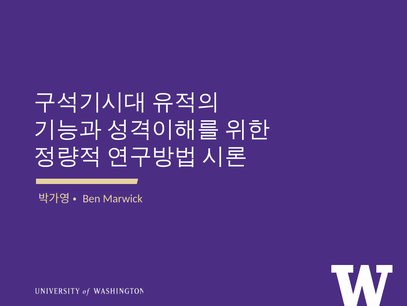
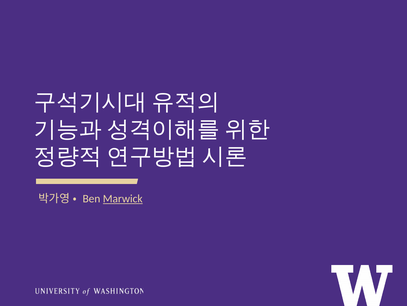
Marwick underline: none -> present (123, 198)
